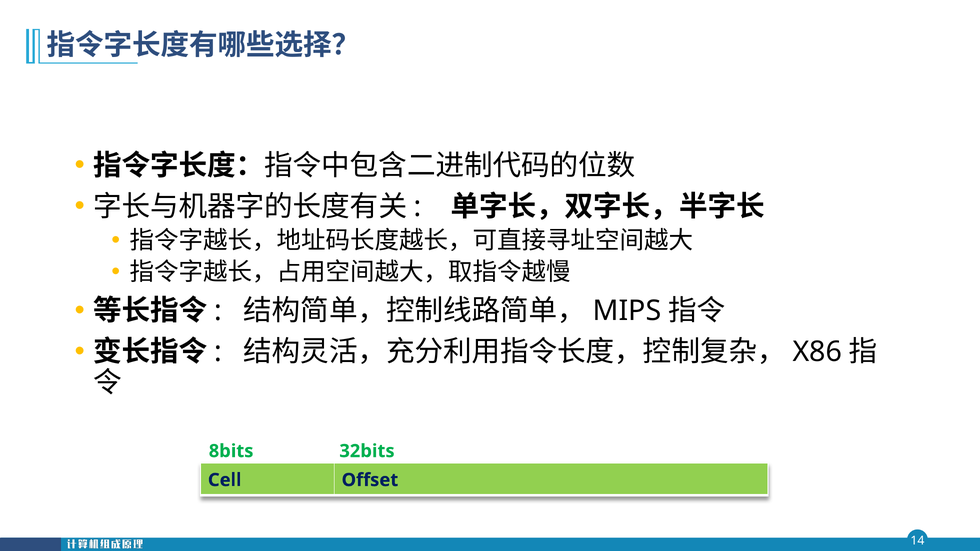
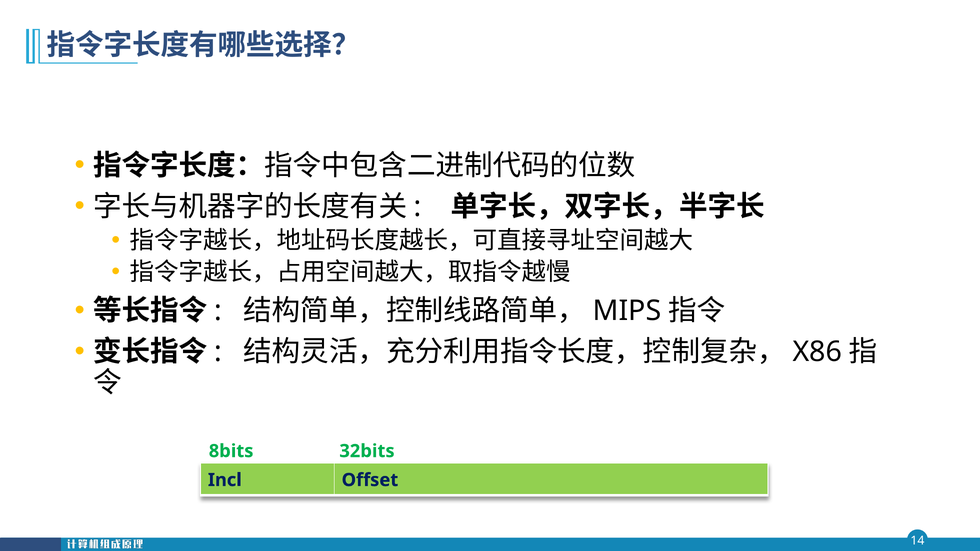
Cell: Cell -> Incl (225, 480)
